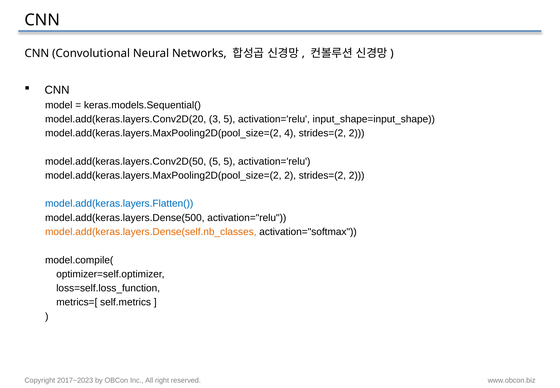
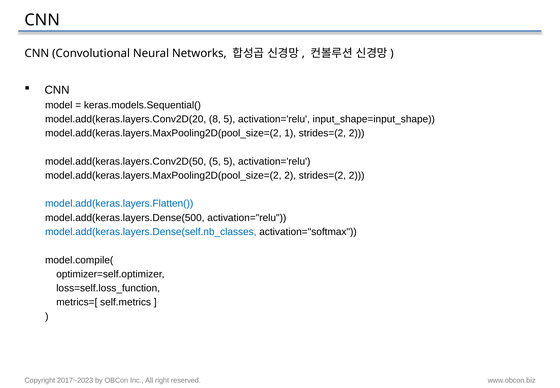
3: 3 -> 8 (215, 119)
4: 4 -> 1 (290, 133)
model.add(keras.layers.Dense(self.nb_classes colour: orange -> blue (151, 232)
